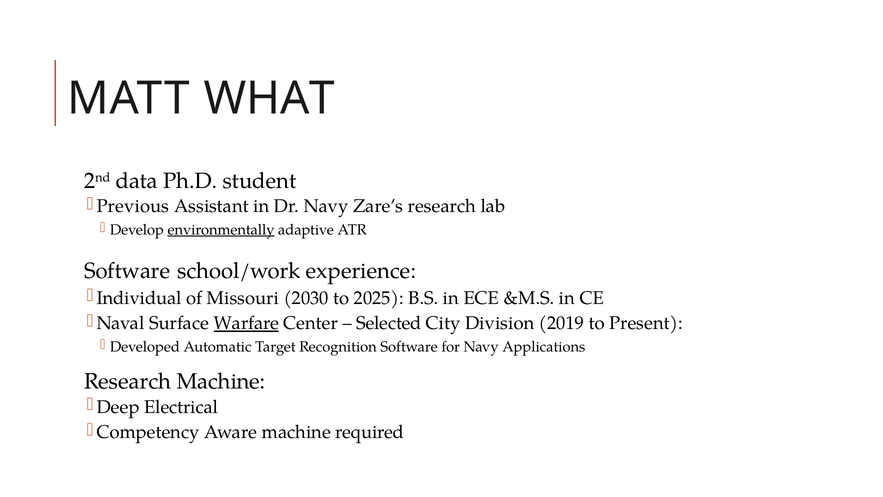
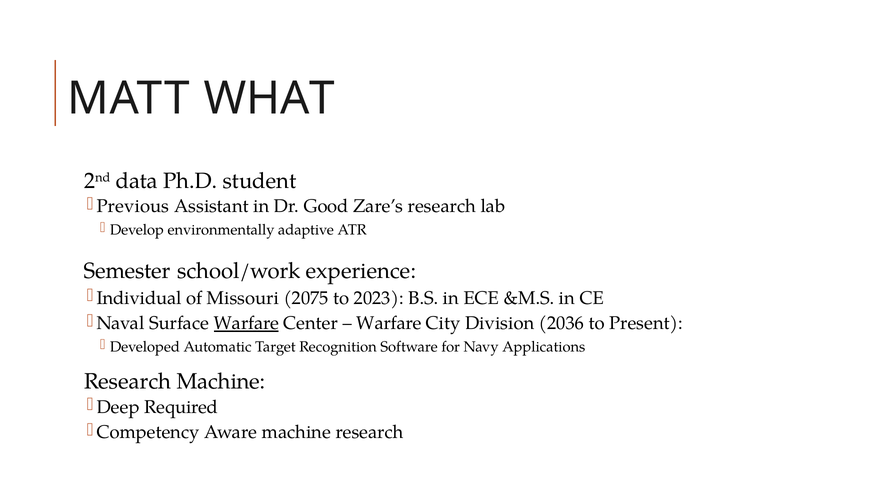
Dr Navy: Navy -> Good (326, 206)
environmentally underline: present -> none (221, 230)
Software: Software -> Semester (127, 271)
2030: 2030 -> 2075 (306, 298)
2025: 2025 -> 2023 (379, 298)
Selected: Selected -> Warfare (389, 323)
2019: 2019 -> 2036 (561, 323)
Electrical: Electrical -> Required (181, 407)
machine required: required -> research (370, 432)
